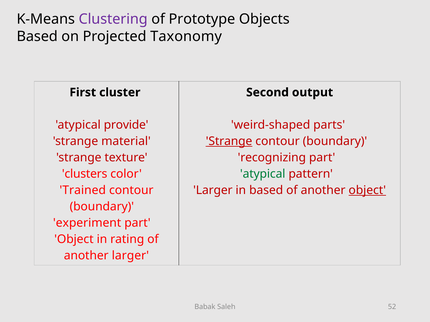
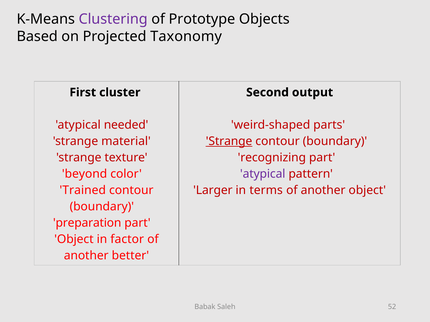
provide: provide -> needed (126, 125)
clusters: clusters -> beyond (85, 174)
atypical colour: green -> purple (263, 174)
in based: based -> terms (266, 191)
object underline: present -> none (367, 191)
experiment: experiment -> preparation (87, 223)
rating: rating -> factor (127, 240)
another larger: larger -> better (130, 256)
